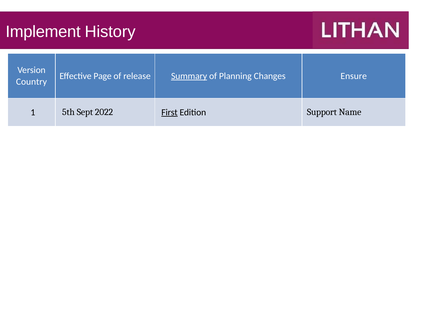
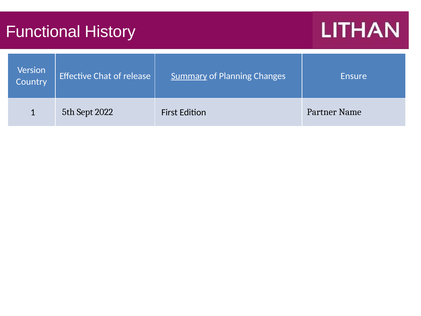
Implement: Implement -> Functional (43, 32)
Page: Page -> Chat (102, 76)
First underline: present -> none (169, 112)
Support: Support -> Partner (322, 112)
